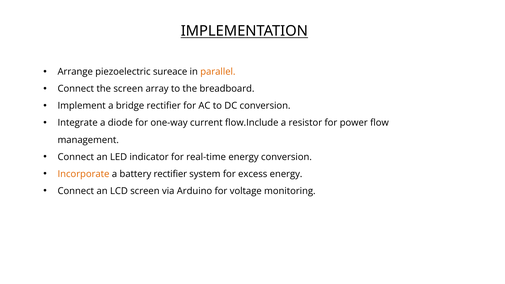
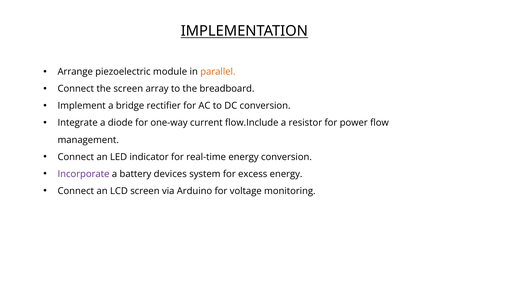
sureace: sureace -> module (170, 72)
Incorporate colour: orange -> purple (84, 174)
battery rectifier: rectifier -> devices (170, 174)
